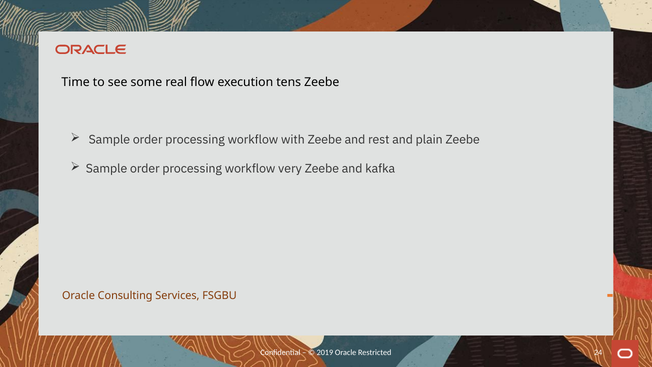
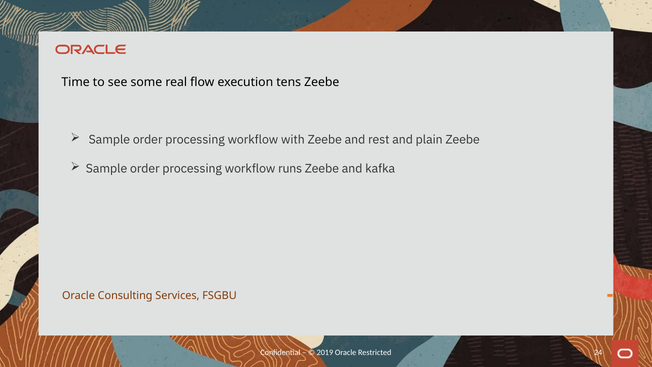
very: very -> runs (290, 169)
